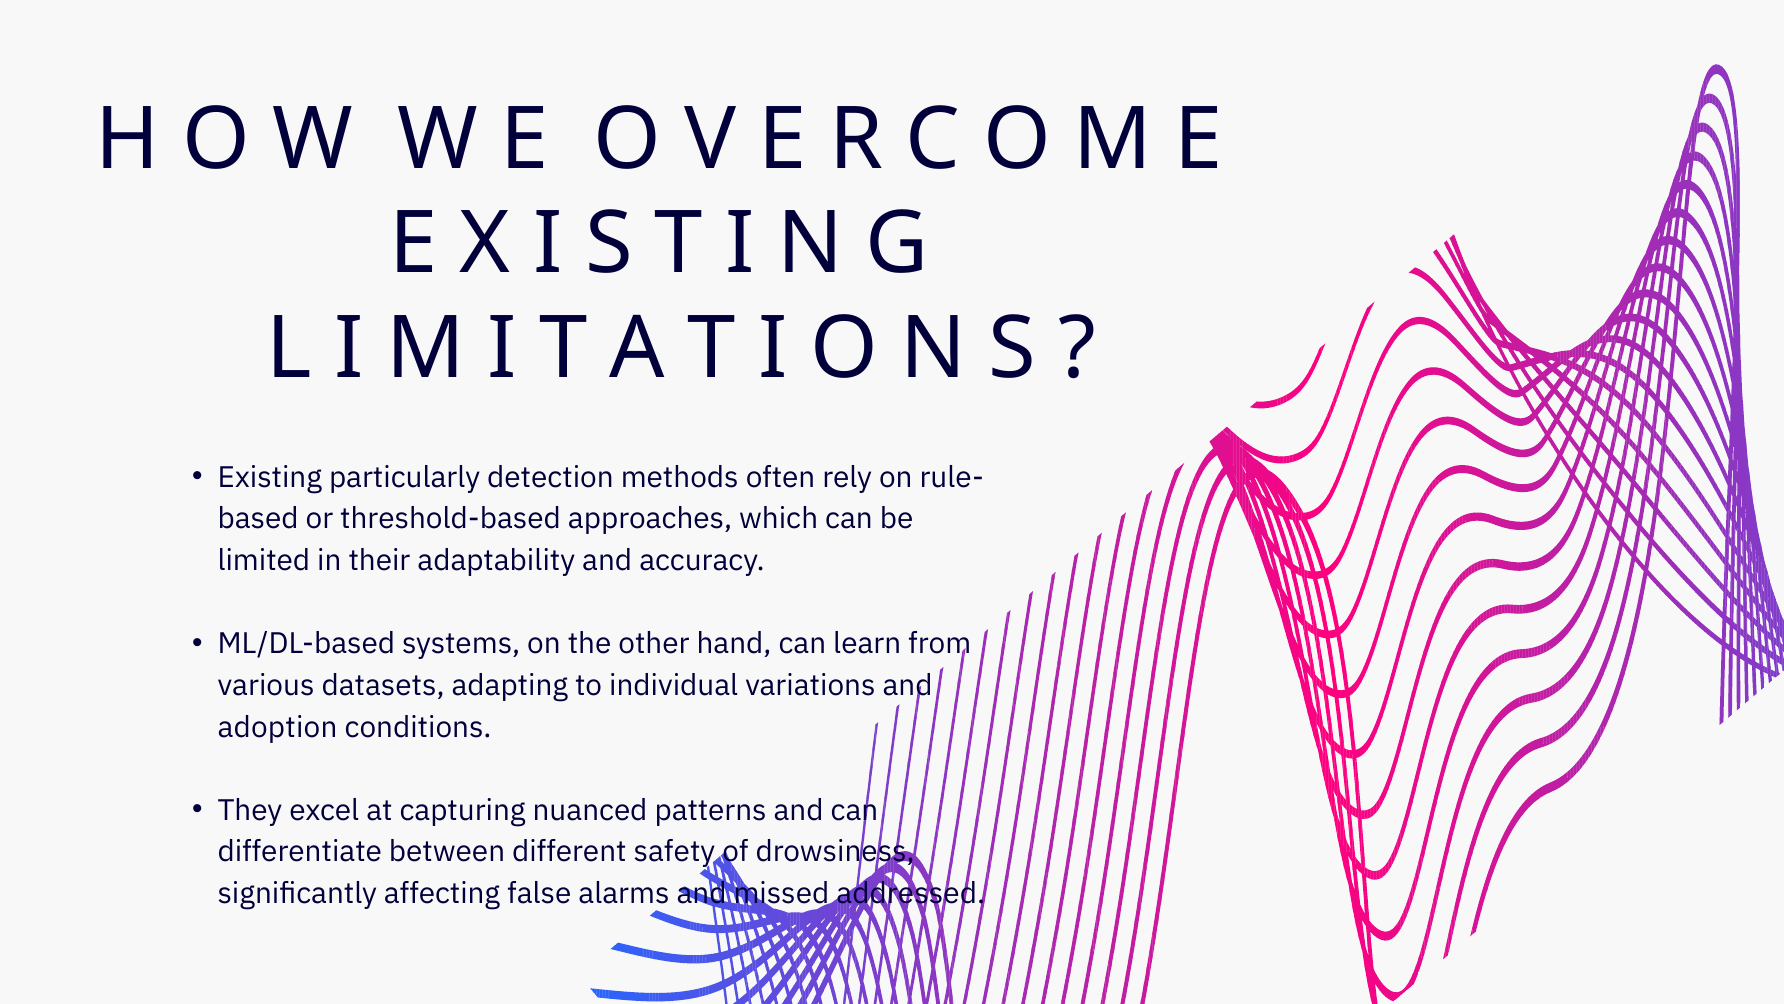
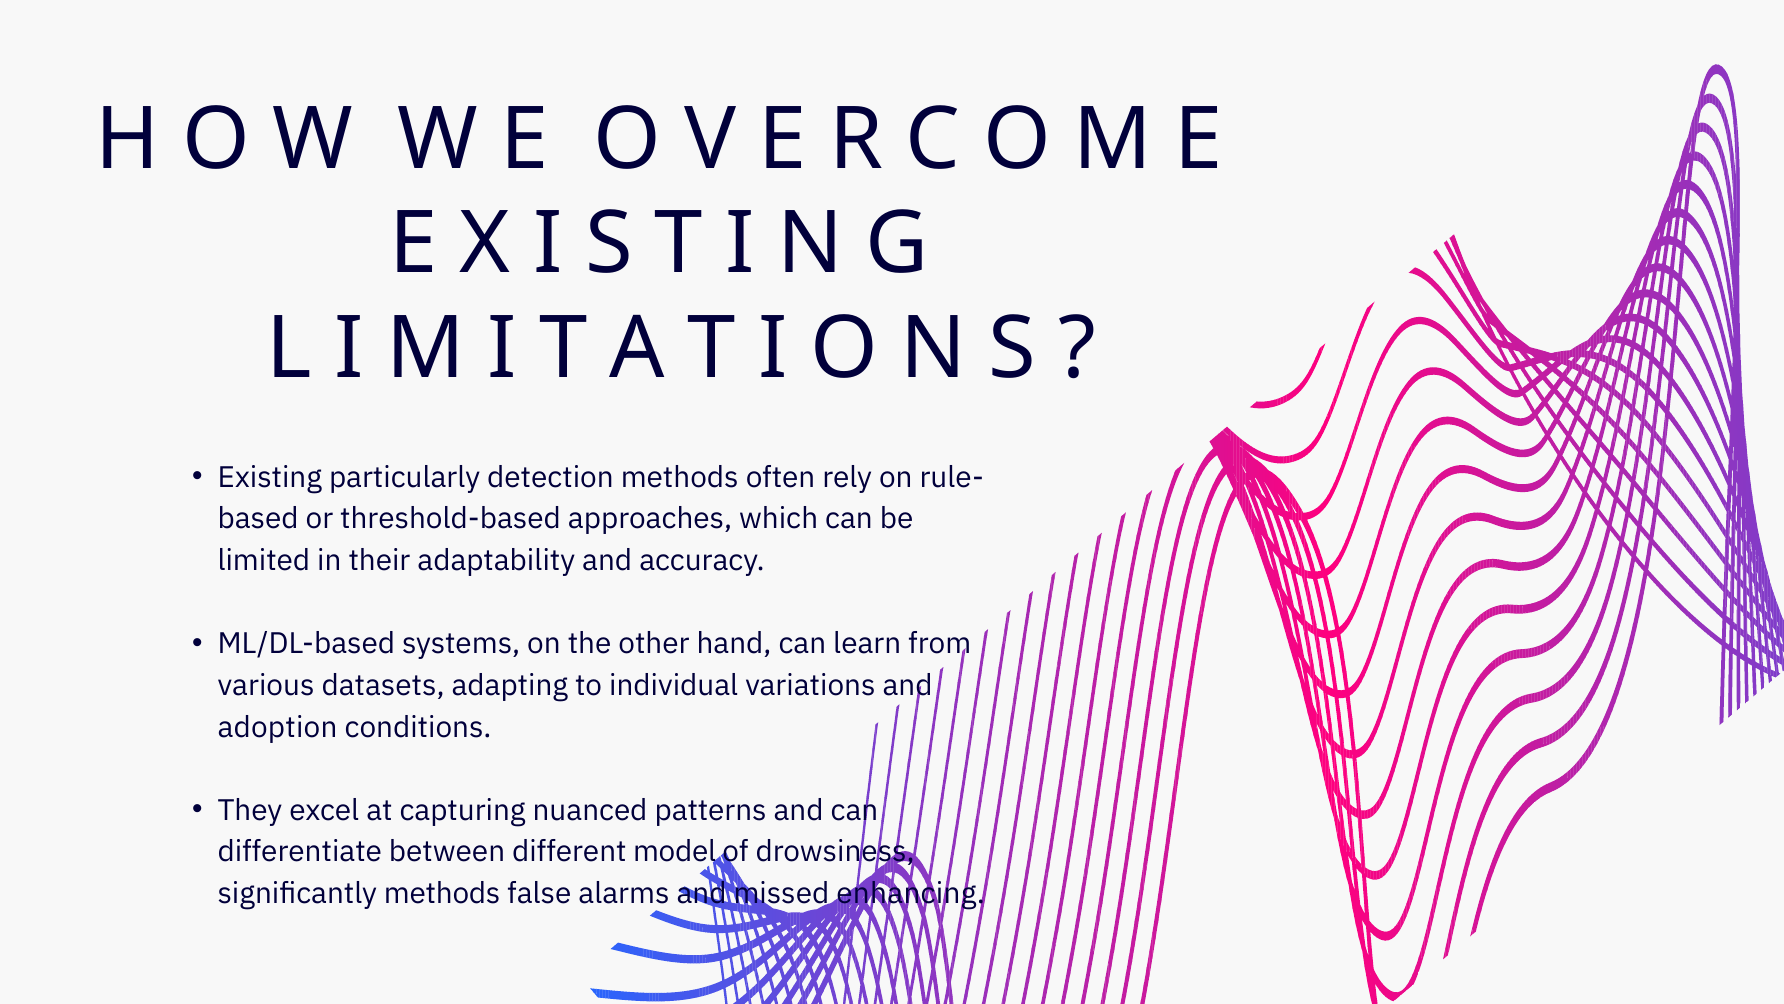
safety: safety -> model (675, 852)
significantly affecting: affecting -> methods (442, 893)
addressed: addressed -> enhancing (911, 893)
